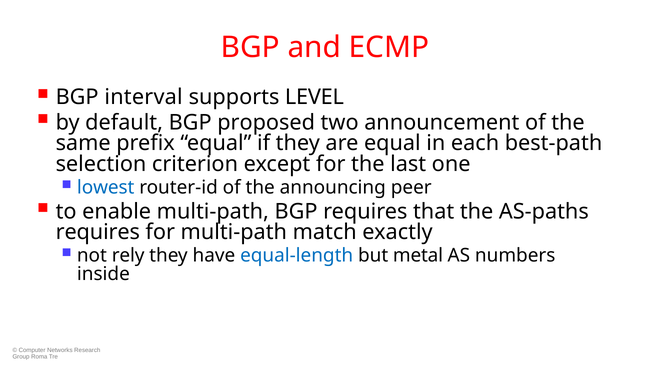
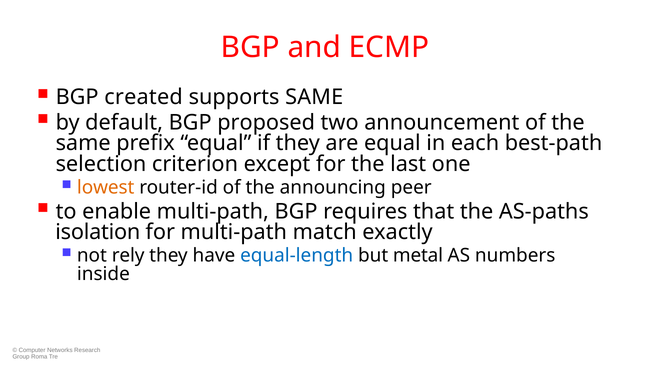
interval: interval -> created (144, 97)
supports LEVEL: LEVEL -> SAME (314, 97)
lowest colour: blue -> orange (106, 187)
requires: requires -> isolation (98, 232)
